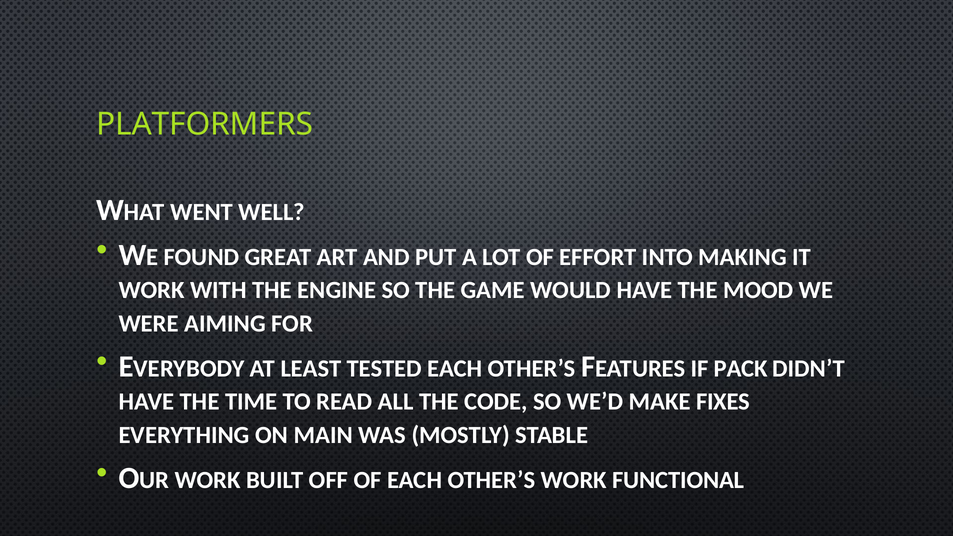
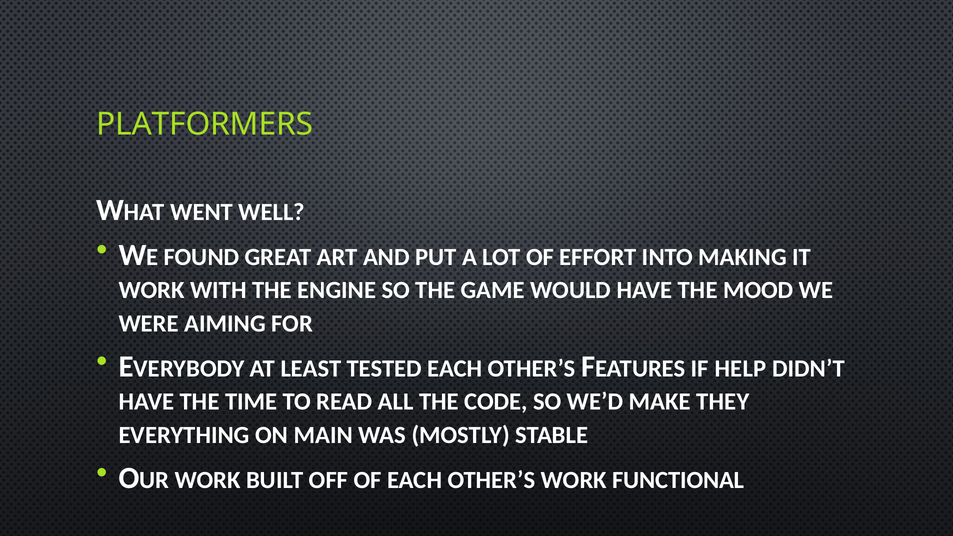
PACK: PACK -> HELP (740, 369)
FIXES: FIXES -> THEY (723, 402)
